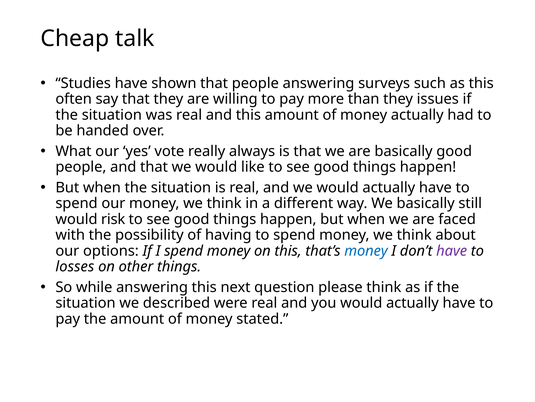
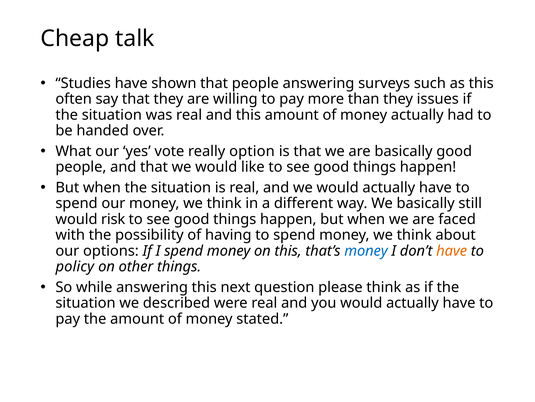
always: always -> option (252, 151)
have colour: purple -> orange (452, 250)
losses: losses -> policy (75, 266)
